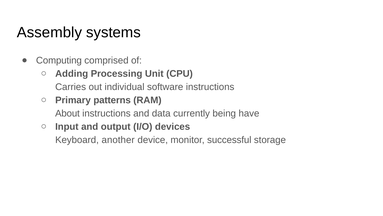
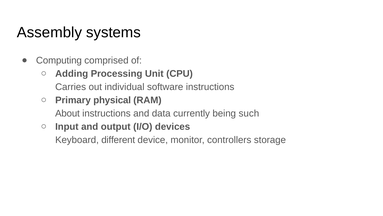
patterns: patterns -> physical (112, 100)
have: have -> such (249, 113)
another: another -> different (118, 139)
successful: successful -> controllers (229, 139)
